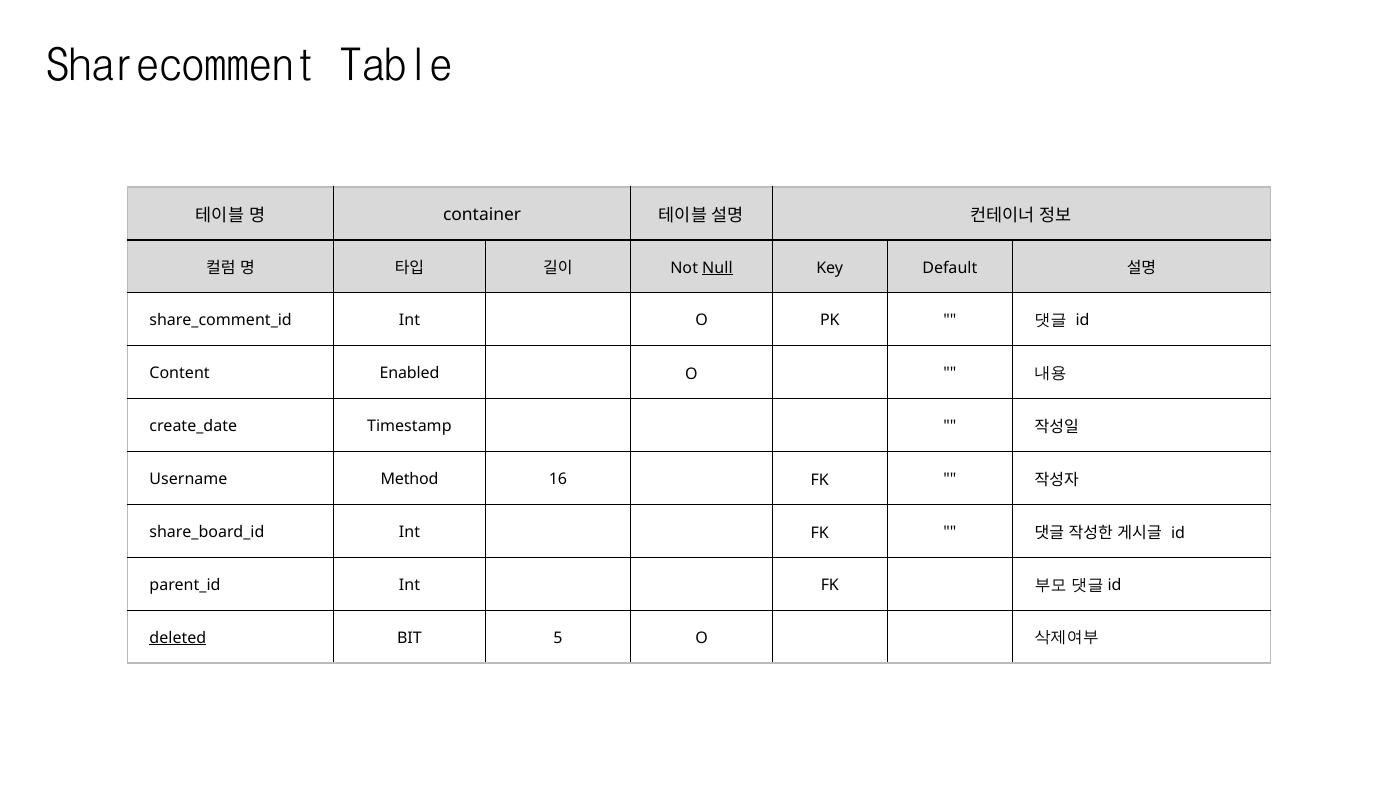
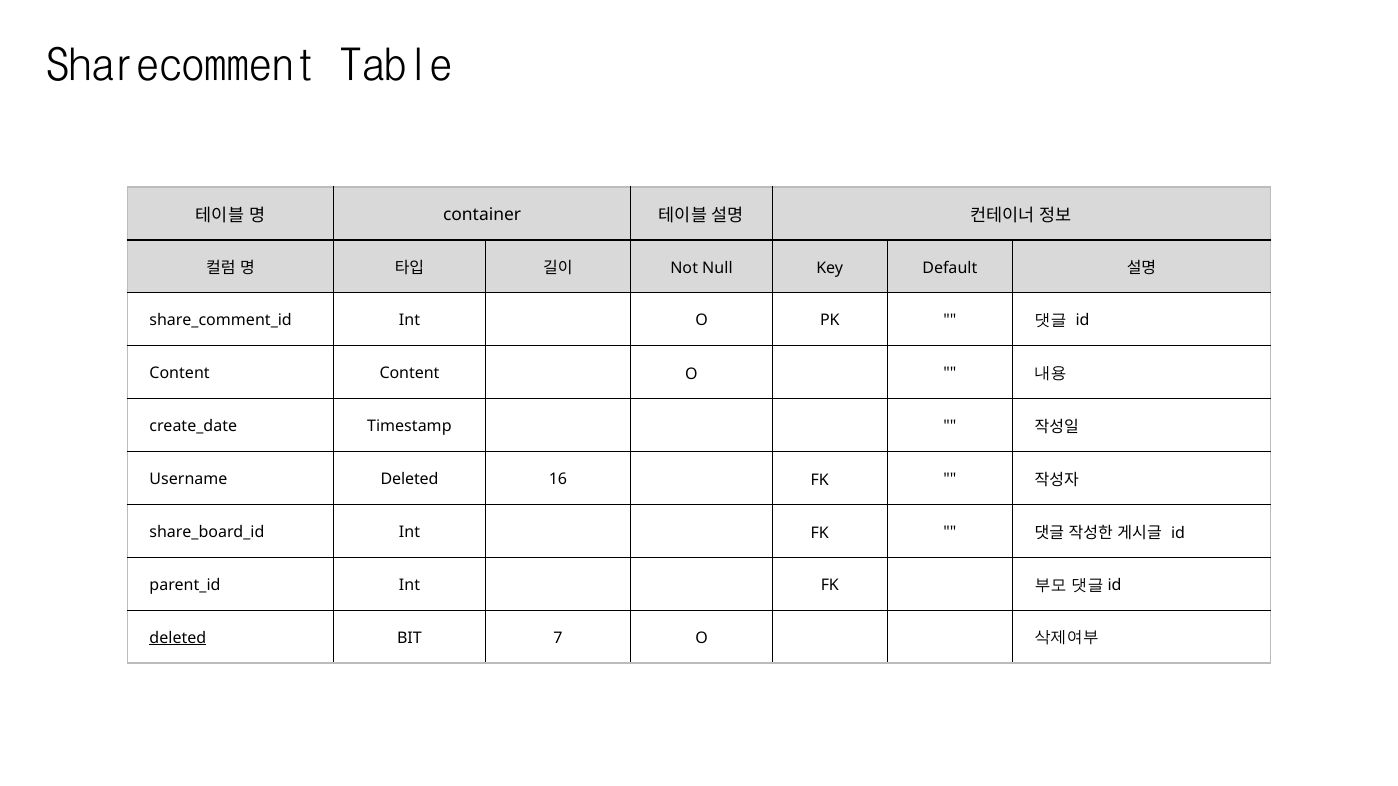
Null underline: present -> none (717, 268)
Content Enabled: Enabled -> Content (409, 374)
Username Method: Method -> Deleted (410, 480)
5: 5 -> 7 (558, 638)
